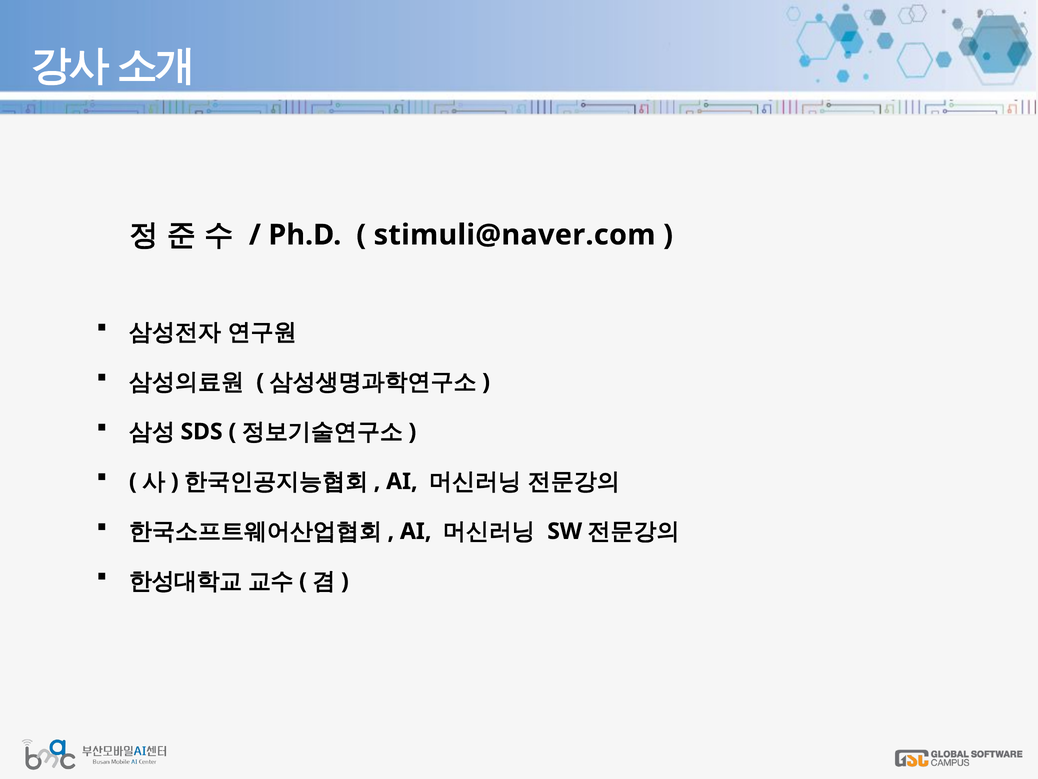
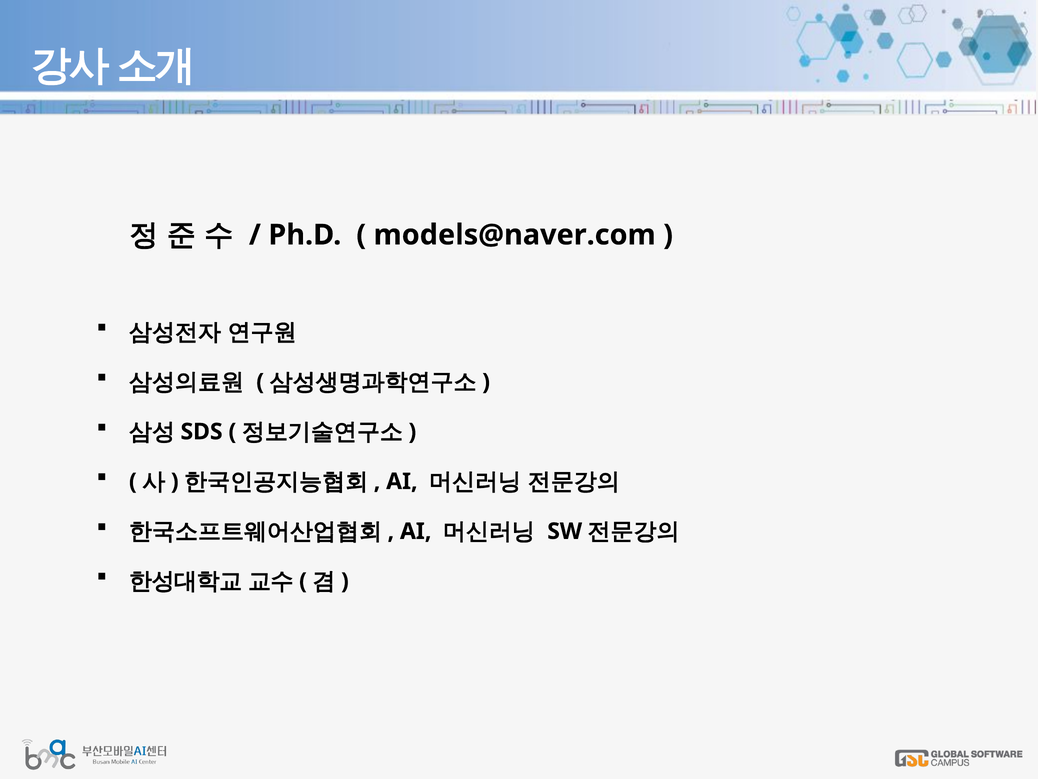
stimuli@naver.com: stimuli@naver.com -> models@naver.com (515, 235)
